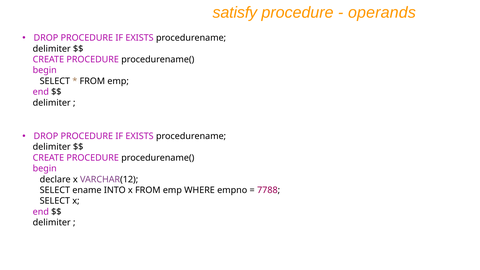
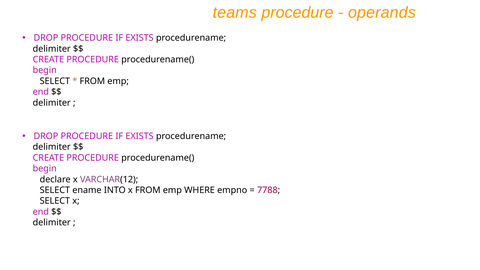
satisfy: satisfy -> teams (235, 12)
